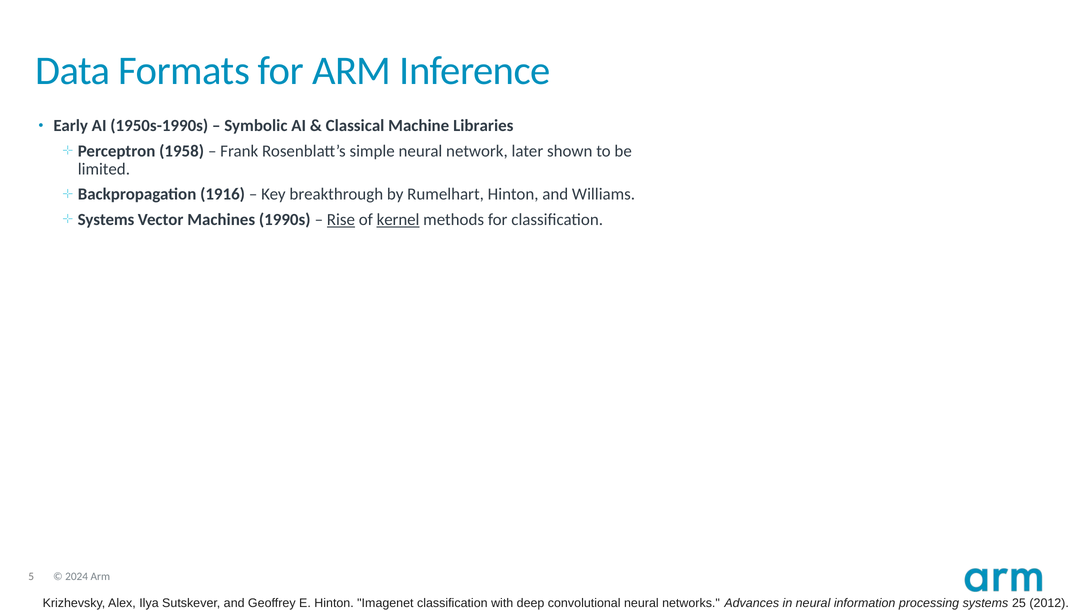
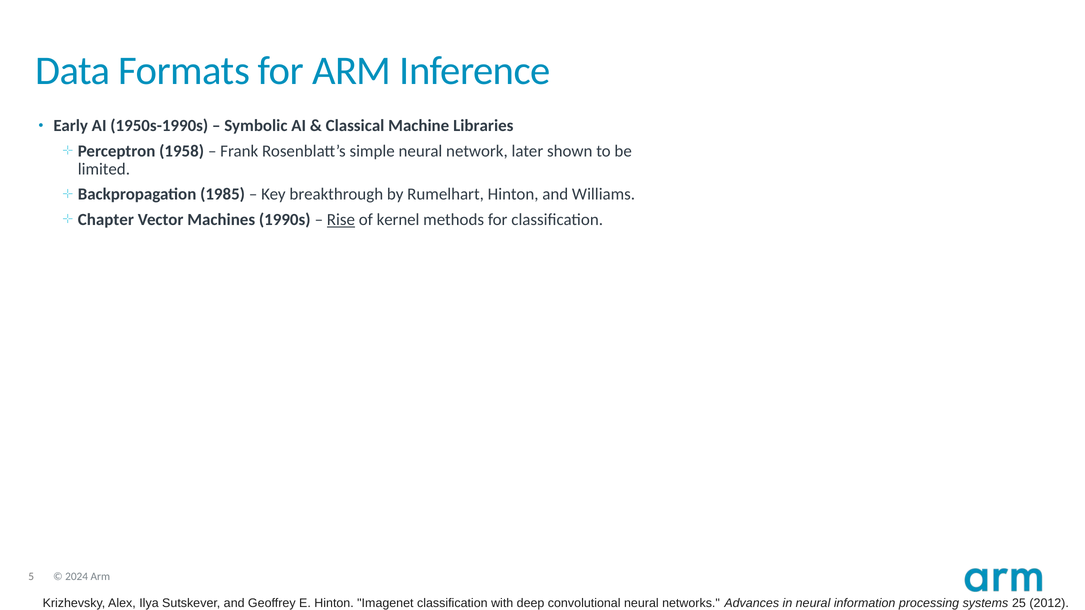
1916: 1916 -> 1985 (223, 194)
Systems: Systems -> Chapter (106, 220)
kernel underline: present -> none (398, 220)
